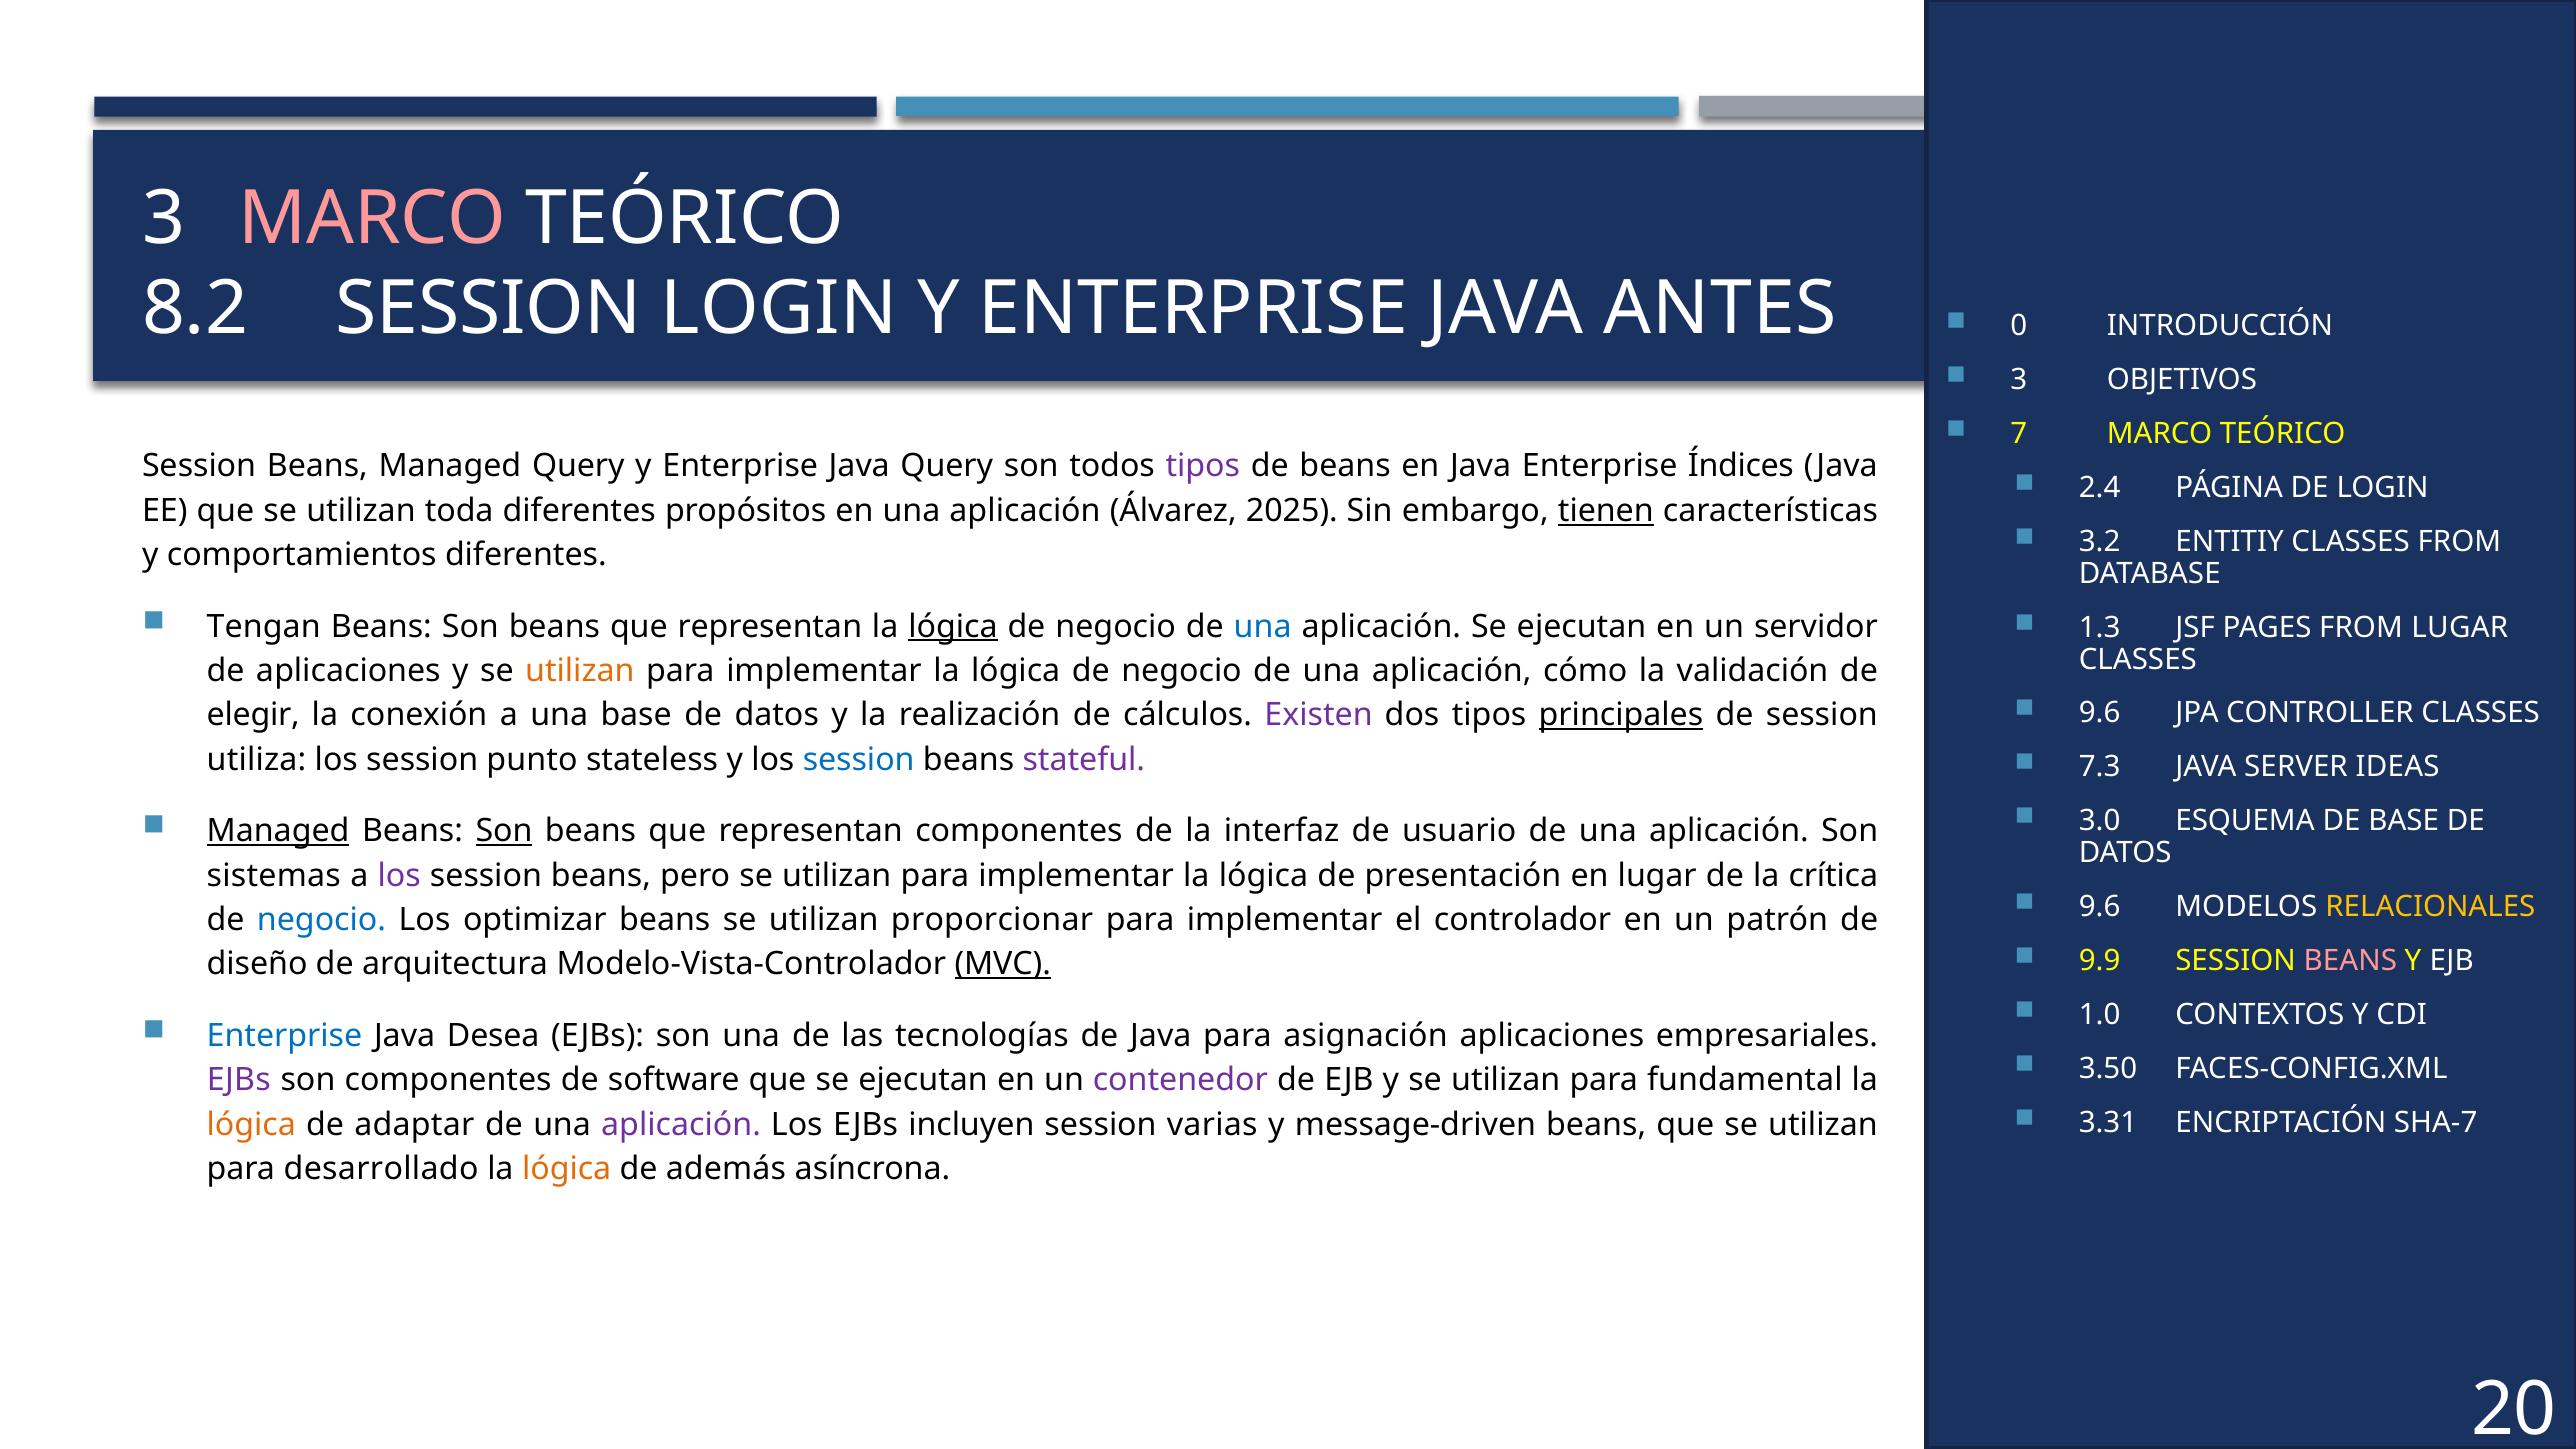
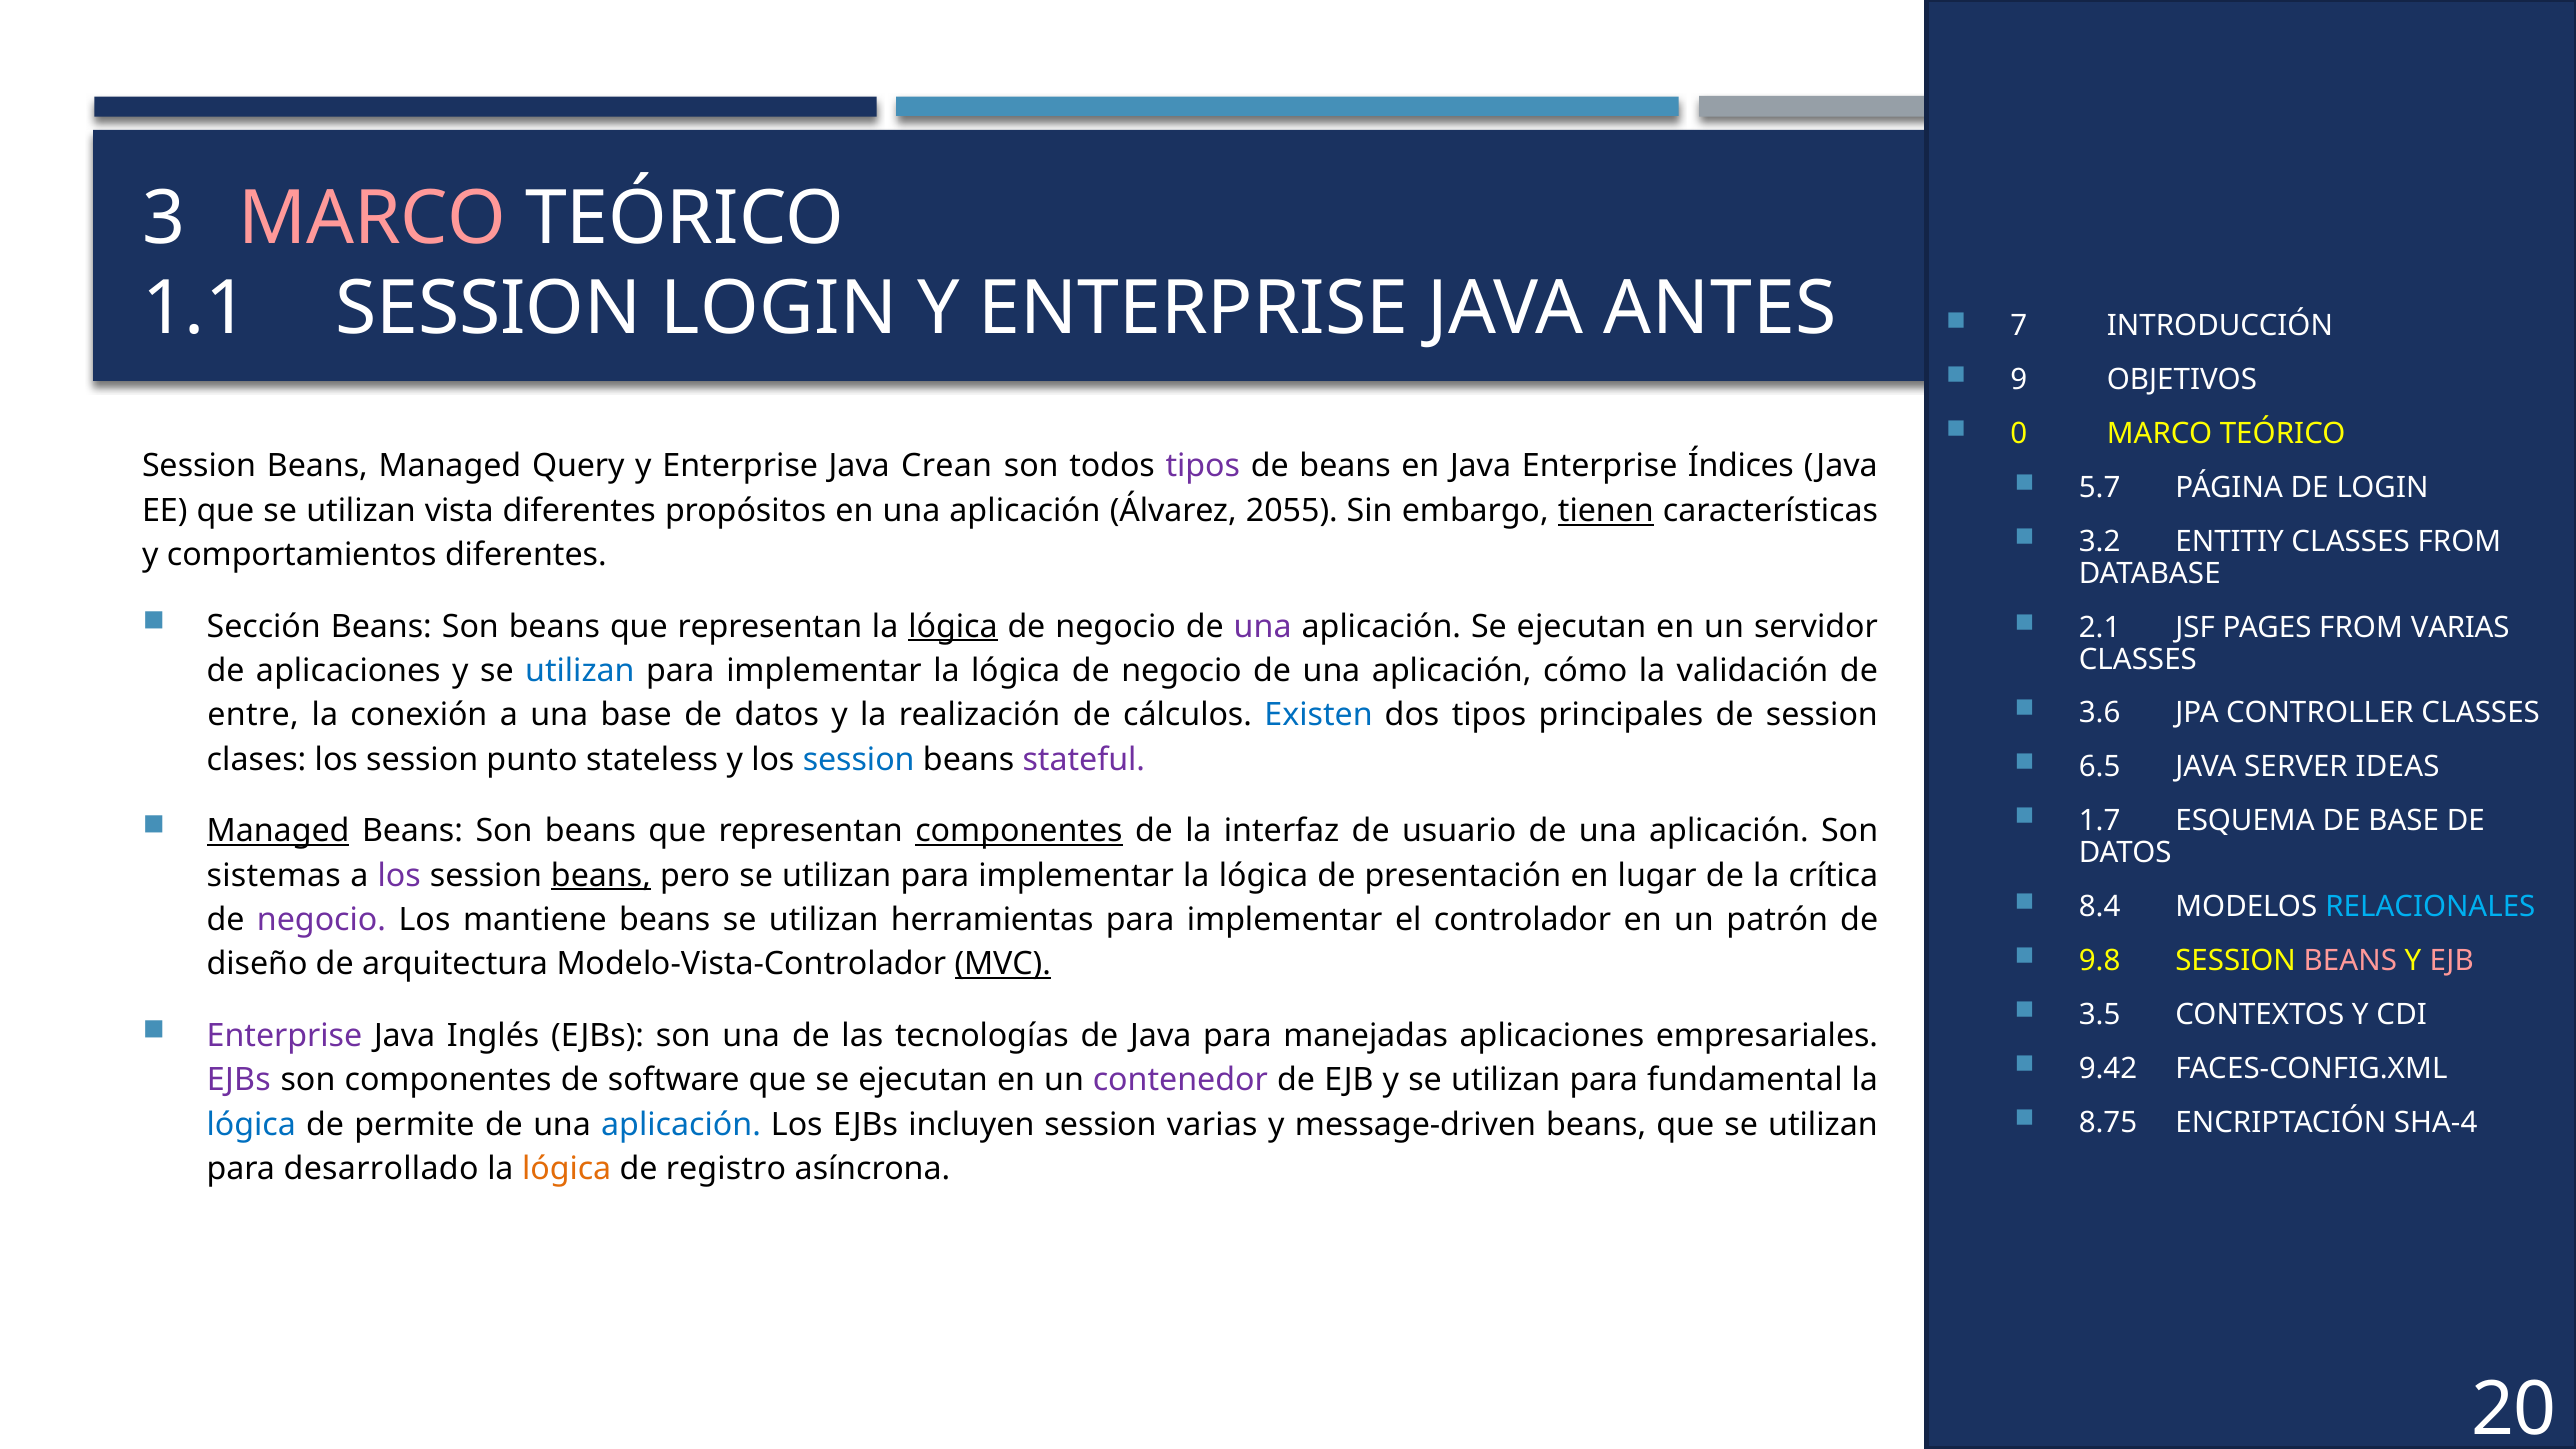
8.2: 8.2 -> 1.1 (195, 309)
0: 0 -> 7 (2019, 326)
3: 3 -> 9 (2019, 380)
7: 7 -> 0 (2019, 434)
Java Query: Query -> Crean (947, 466)
2.4: 2.4 -> 5.7 (2100, 488)
toda: toda -> vista (459, 511)
2025: 2025 -> 2055 (1292, 511)
Tengan: Tengan -> Sección (264, 626)
una colour: blue -> purple (1263, 626)
1.3: 1.3 -> 2.1 (2100, 627)
FROM LUGAR: LUGAR -> VARIAS (2460, 627)
utilizan colour: orange -> blue (580, 671)
9.6: 9.6 -> 3.6 (2100, 713)
elegir: elegir -> entre (253, 715)
Existen colour: purple -> blue (1319, 715)
principales underline: present -> none (1621, 715)
utiliza: utiliza -> clases (257, 760)
7.3: 7.3 -> 6.5 (2100, 767)
3.0: 3.0 -> 1.7 (2100, 821)
Son underline: present -> none (504, 831)
componentes underline: none -> present (1019, 831)
beans underline: none -> present (601, 875)
9.6: 9.6 -> 8.4 (2100, 907)
RELACIONALES colour: yellow -> light blue (2430, 907)
negocio colour: blue -> purple (322, 920)
optimizar: optimizar -> mantiene (535, 920)
proporcionar: proporcionar -> herramientas (992, 920)
9.9: 9.9 -> 9.8 (2100, 961)
EJB colour: white -> pink (2452, 961)
1.0: 1.0 -> 3.5 (2100, 1015)
Enterprise colour: blue -> purple (284, 1036)
Desea: Desea -> Inglés (493, 1036)
asignación: asignación -> manejadas (1366, 1036)
3.50: 3.50 -> 9.42 (2108, 1069)
3.31: 3.31 -> 8.75 (2108, 1123)
SHA-7: SHA-7 -> SHA-4 (2436, 1123)
lógica colour: orange -> blue (251, 1124)
adaptar: adaptar -> permite (414, 1124)
aplicación colour: purple -> blue (681, 1124)
además: además -> registro (726, 1169)
